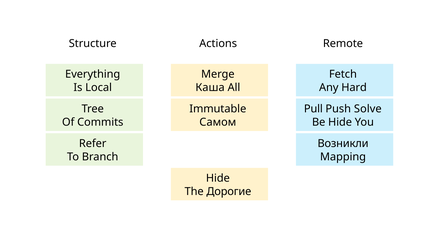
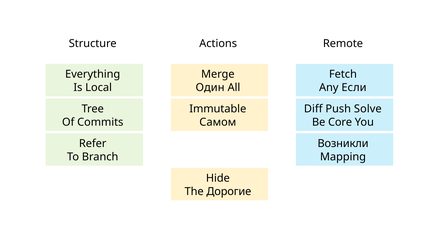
Каша: Каша -> Один (210, 87)
Hard: Hard -> Если (354, 87)
Pull: Pull -> Diff (313, 109)
Be Hide: Hide -> Core (340, 122)
